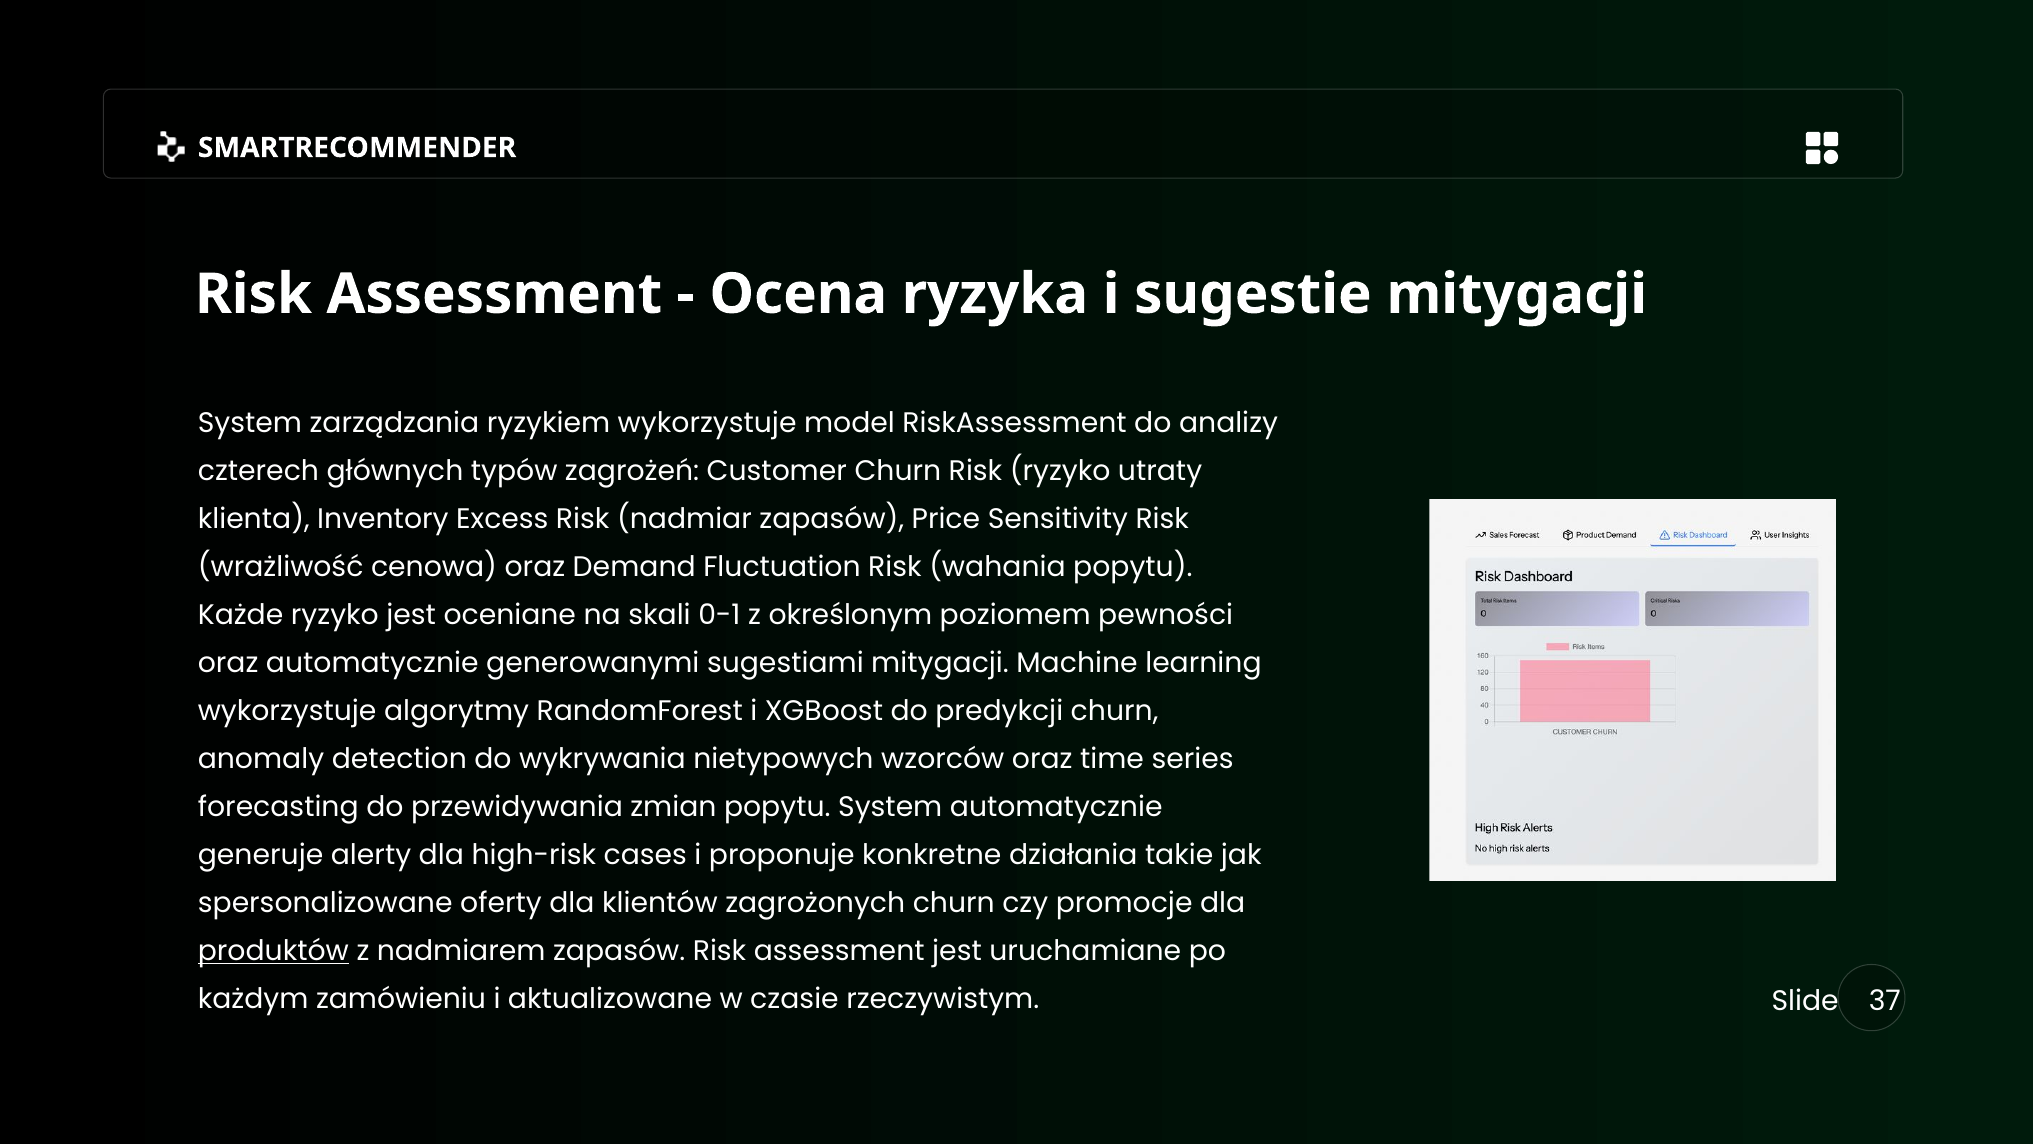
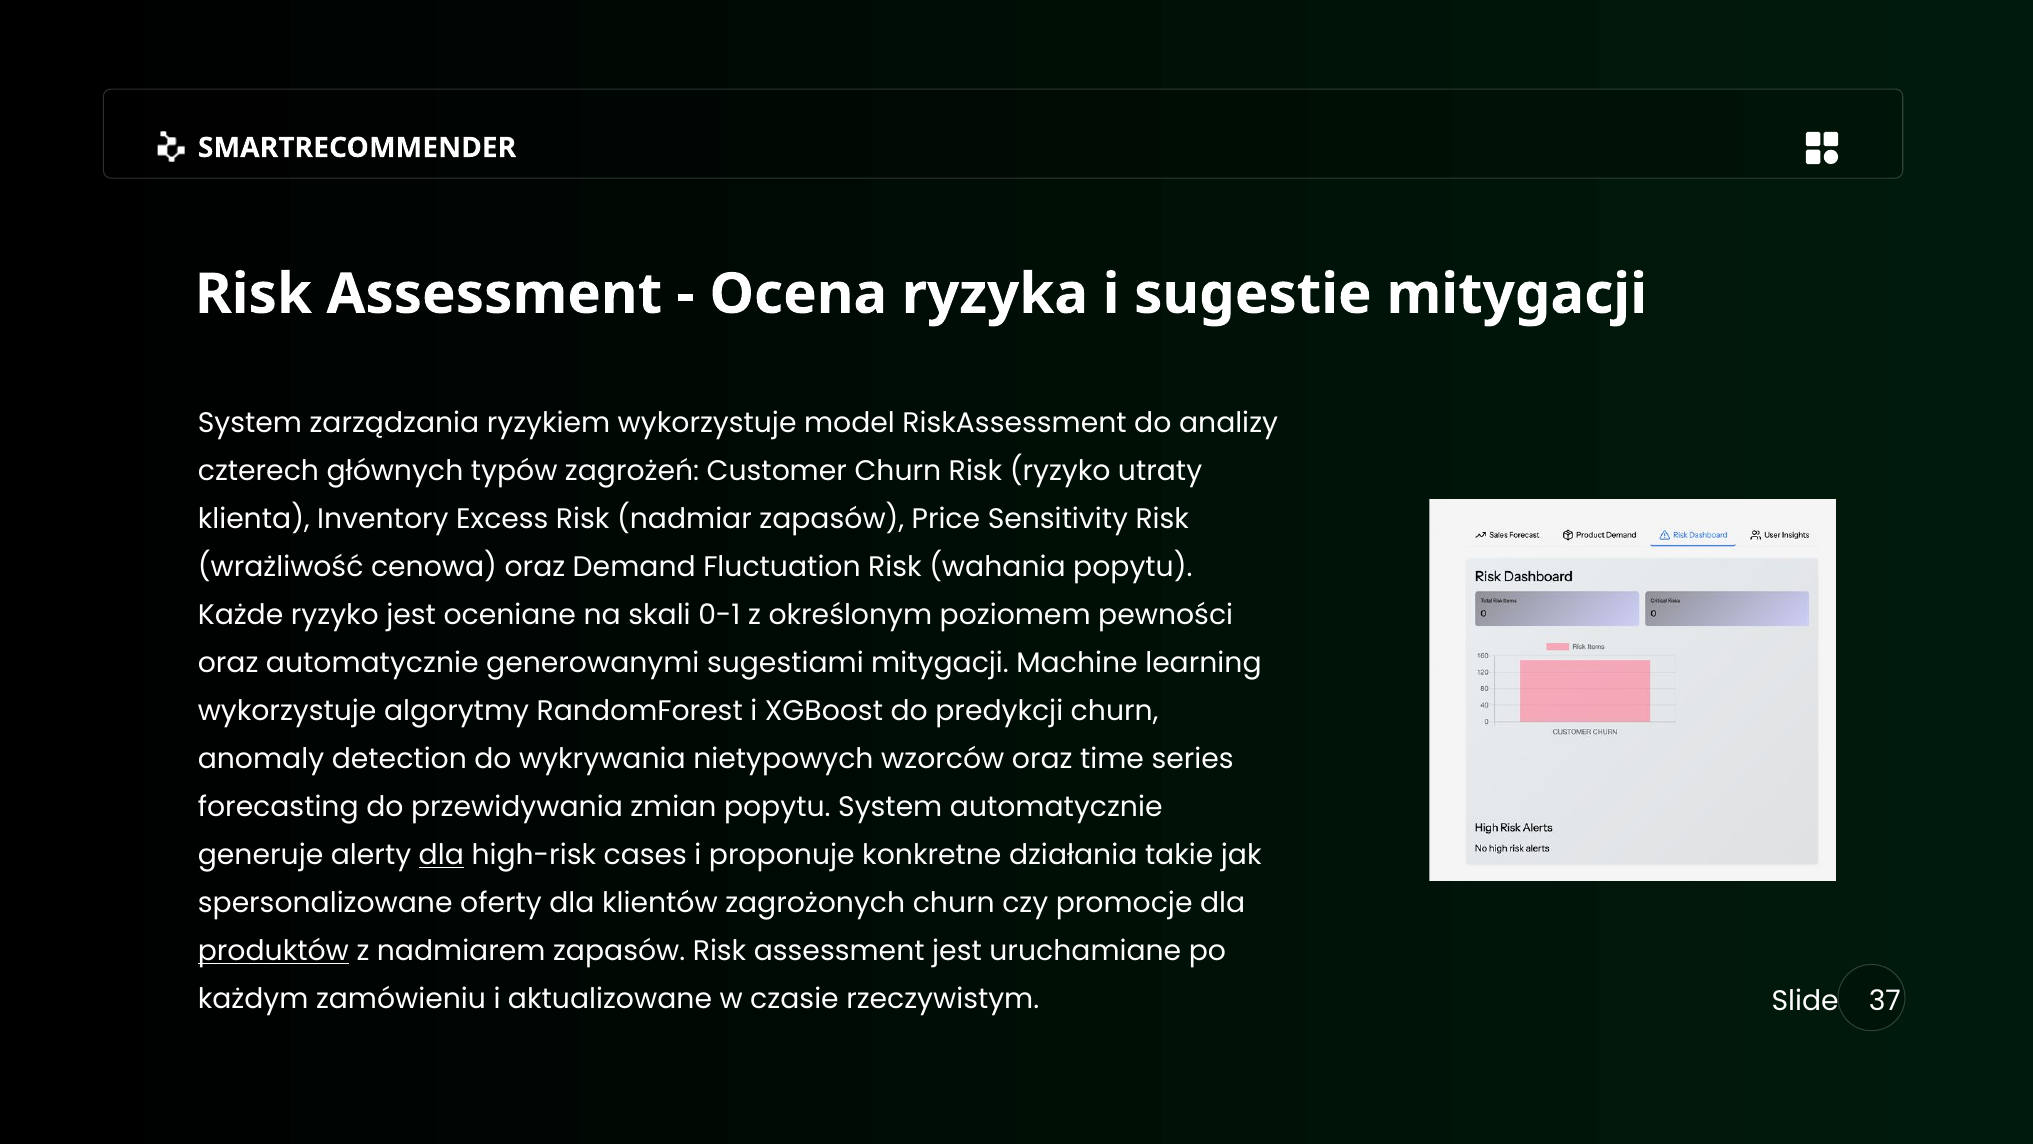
dla underline: none -> present (441, 855)
